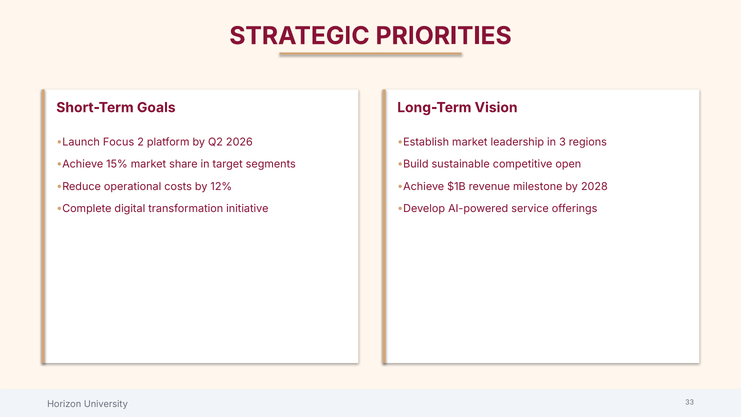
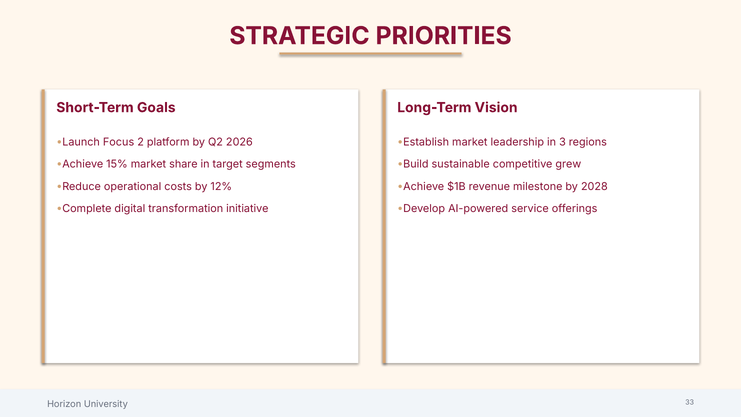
open: open -> grew (568, 164)
